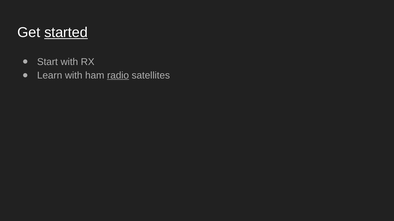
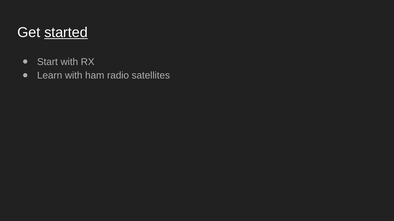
radio underline: present -> none (118, 76)
